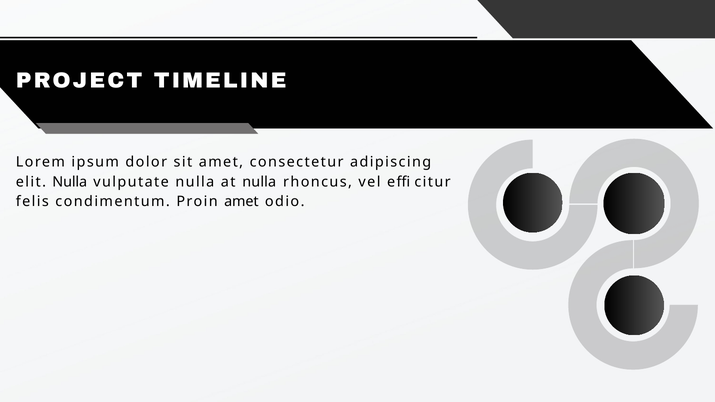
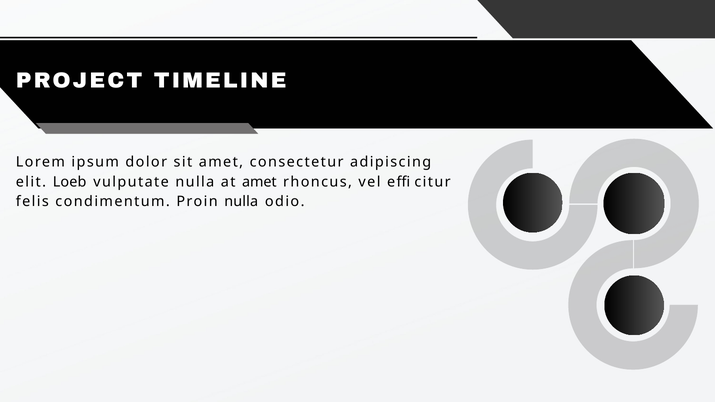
elit Nulla: Nulla -> Loeb (70, 182)
at nulla: nulla -> amet (259, 182)
Proin amet: amet -> nulla (241, 202)
